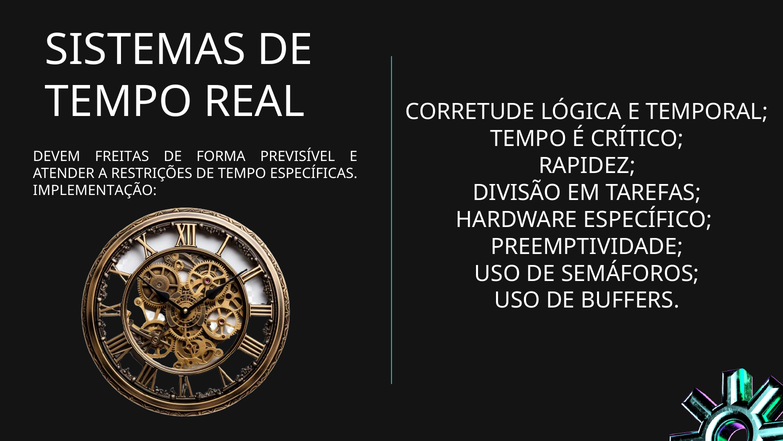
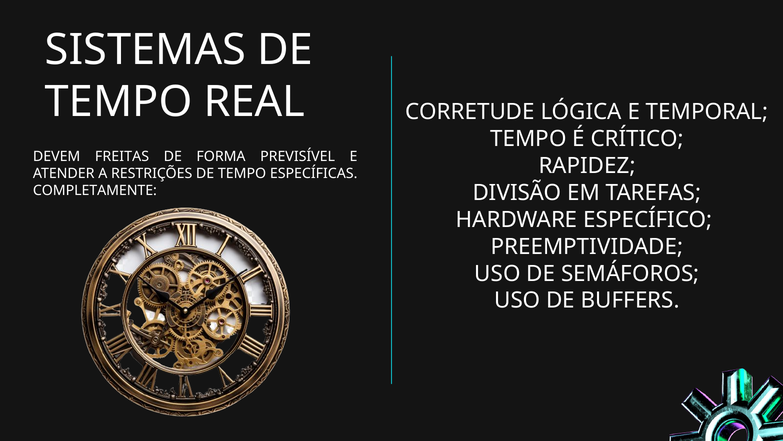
IMPLEMENTAÇÃO: IMPLEMENTAÇÃO -> COMPLETAMENTE (95, 190)
